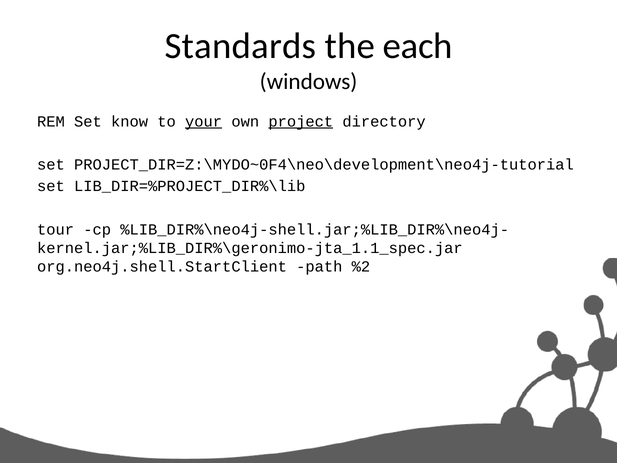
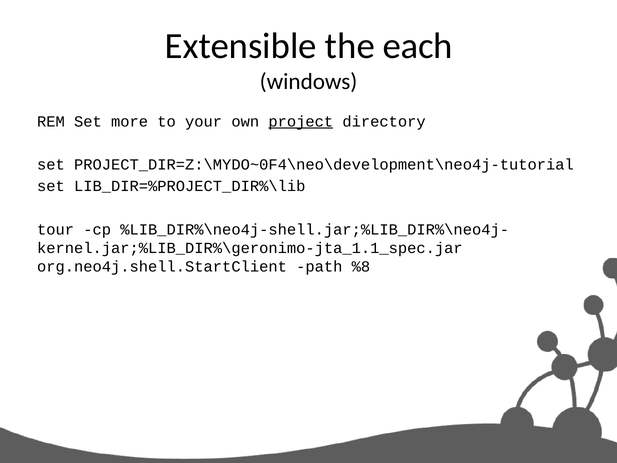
Standards: Standards -> Extensible (241, 46)
know: know -> more (130, 121)
your underline: present -> none (204, 121)
%2: %2 -> %8 (361, 266)
